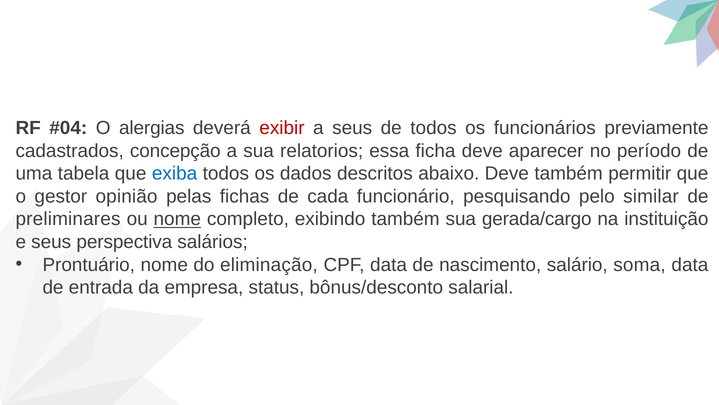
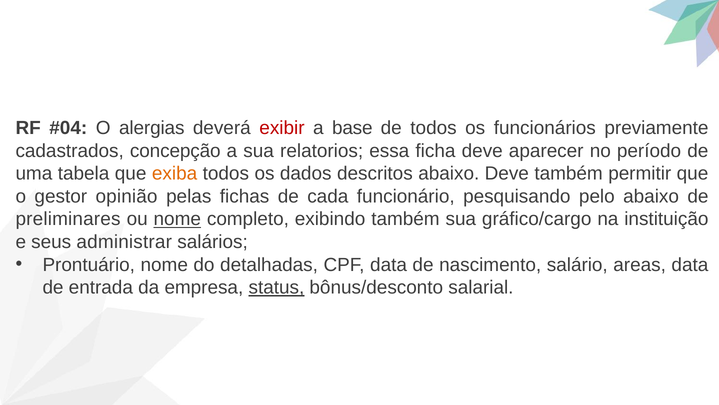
a seus: seus -> base (352, 128)
exiba colour: blue -> orange (175, 173)
pelo similar: similar -> abaixo (651, 196)
gerada/cargo: gerada/cargo -> gráfico/cargo (537, 219)
perspectiva: perspectiva -> administrar (124, 242)
eliminação: eliminação -> detalhadas (269, 264)
soma: soma -> areas (640, 264)
status underline: none -> present (276, 287)
